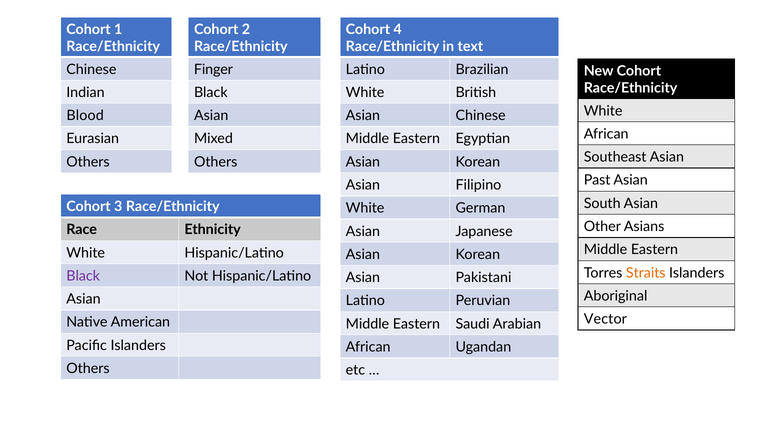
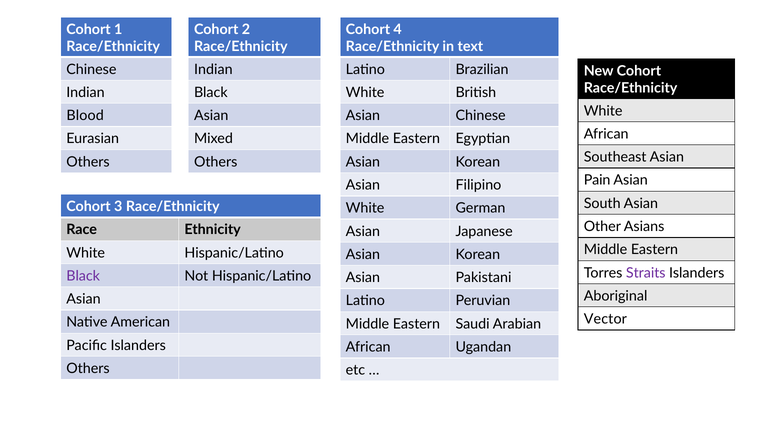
Finger: Finger -> Indian (213, 69)
Past: Past -> Pain (597, 181)
Straits colour: orange -> purple (646, 273)
